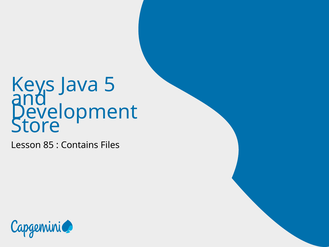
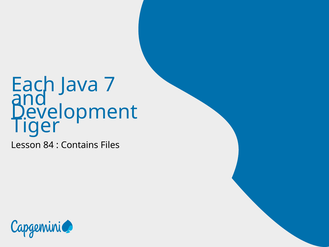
Keys: Keys -> Each (33, 85)
5: 5 -> 7 (110, 85)
Store: Store -> Tiger (35, 126)
85: 85 -> 84 (49, 145)
